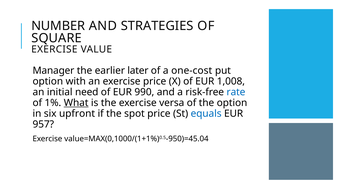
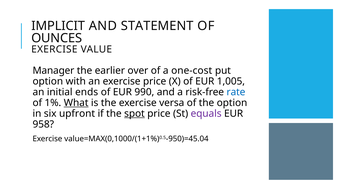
NUMBER: NUMBER -> IMPLICIT (58, 26)
STRATEGIES: STRATEGIES -> STATEMENT (157, 26)
SQUARE: SQUARE -> OUNCES (57, 38)
later: later -> over (138, 71)
1,008: 1,008 -> 1,005 (231, 81)
need: need -> ends (87, 92)
spot underline: none -> present (134, 114)
equals colour: blue -> purple (206, 114)
957: 957 -> 958 (43, 124)
